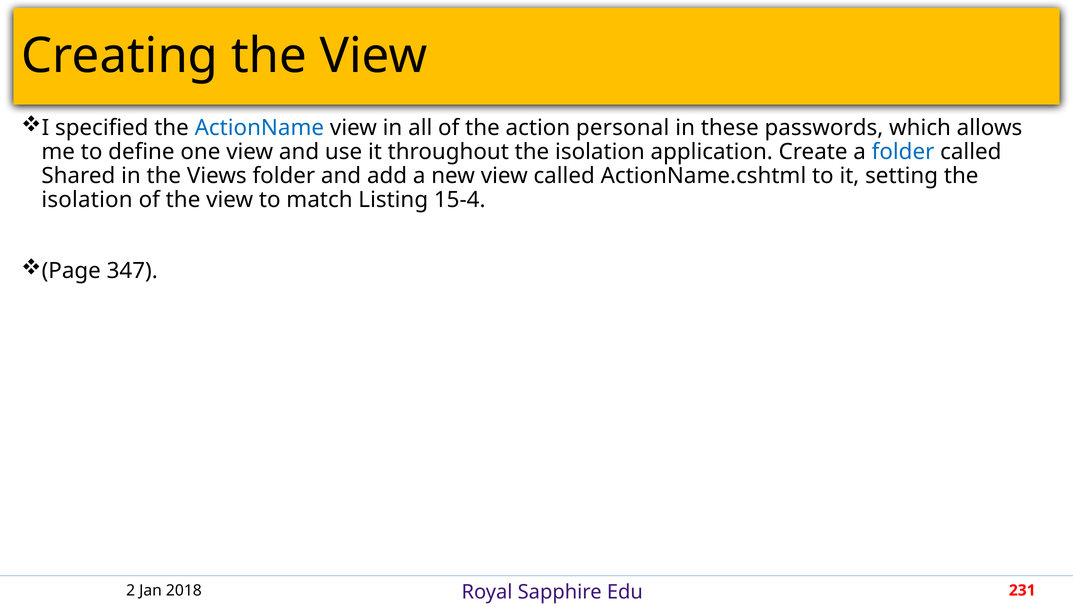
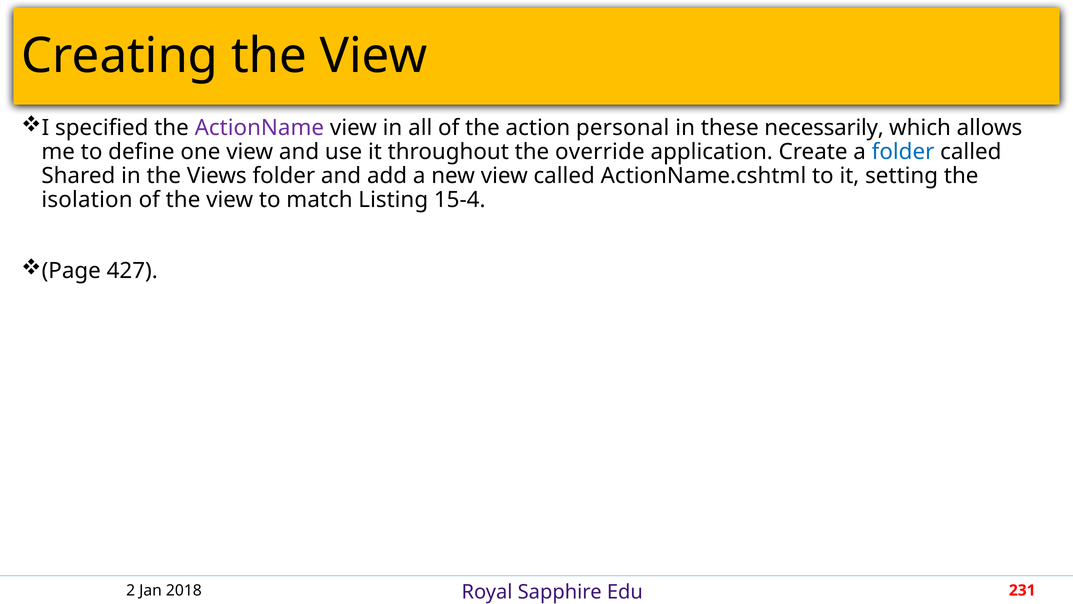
ActionName colour: blue -> purple (259, 128)
passwords: passwords -> necessarily (824, 128)
throughout the isolation: isolation -> override (600, 152)
347: 347 -> 427 (132, 271)
